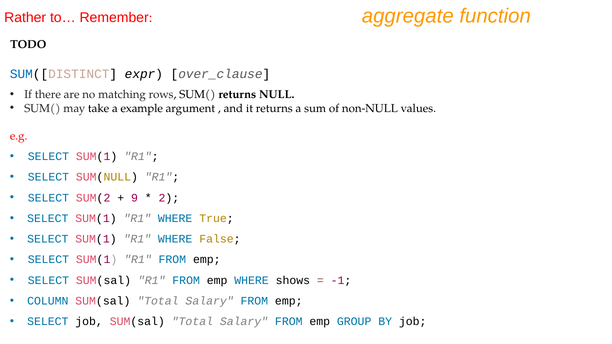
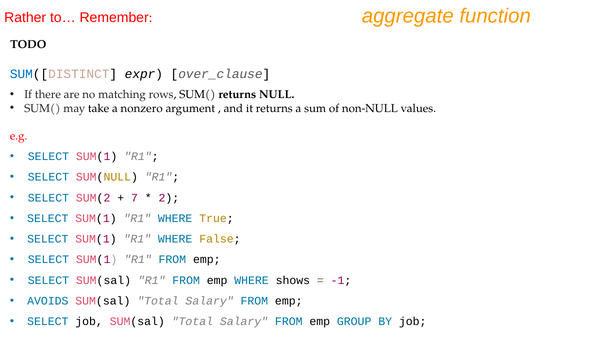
example: example -> nonzero (142, 108)
9: 9 -> 7 (134, 198)
COLUMN: COLUMN -> AVOIDS (48, 301)
